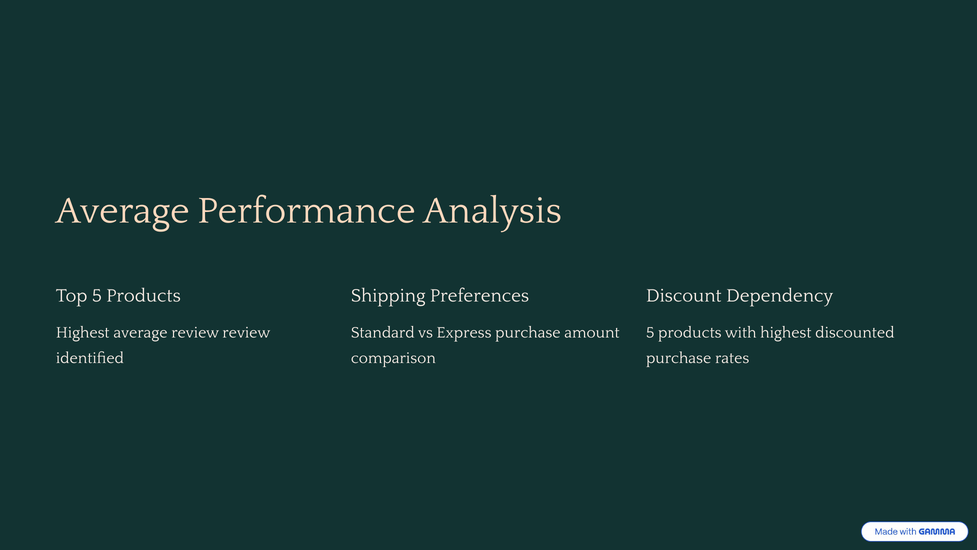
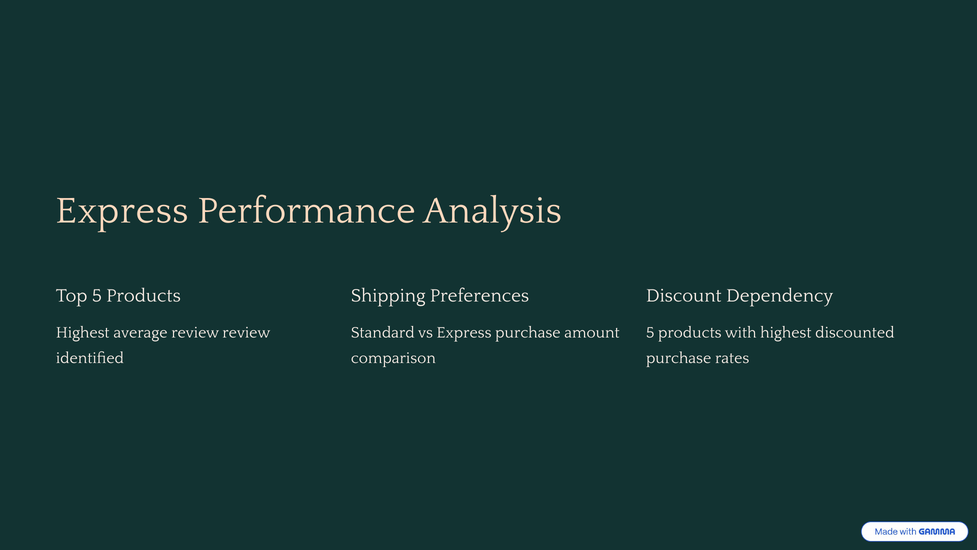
Average: Average -> Express (122, 210)
